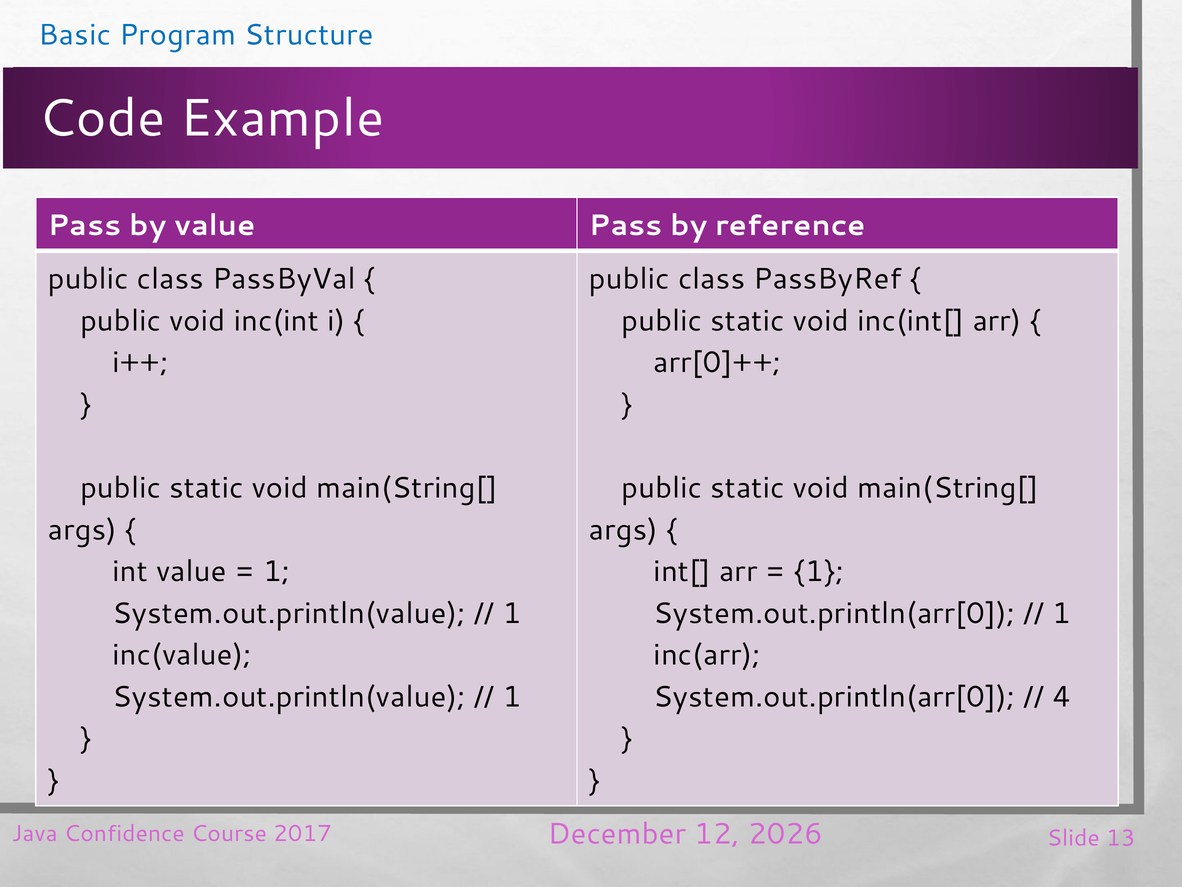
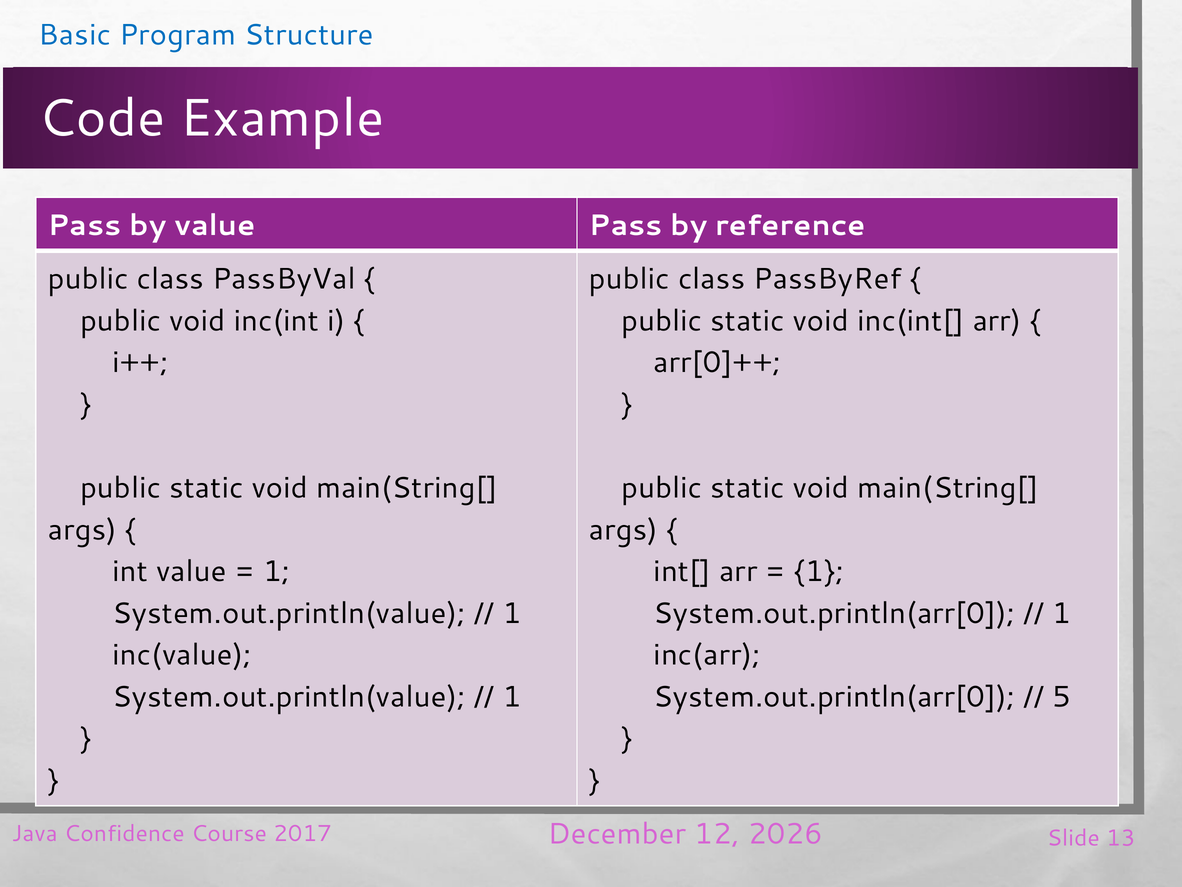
4: 4 -> 5 (1061, 696)
